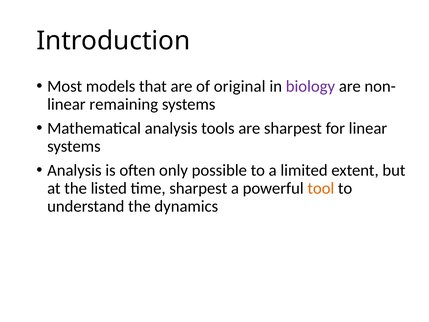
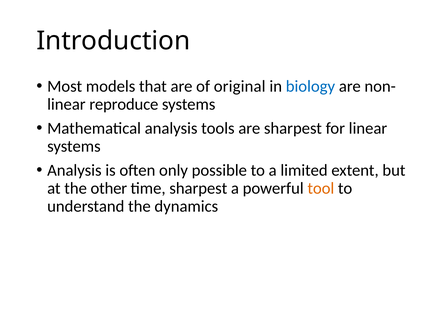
biology colour: purple -> blue (310, 86)
remaining: remaining -> reproduce (124, 104)
listed: listed -> other (109, 188)
